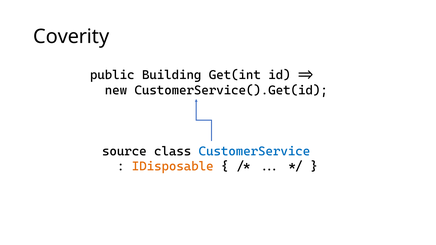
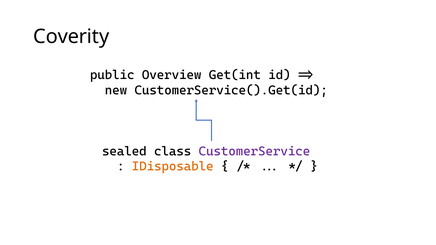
Building: Building -> Overview (172, 75)
source: source -> sealed (124, 151)
CustomerService colour: blue -> purple (254, 151)
